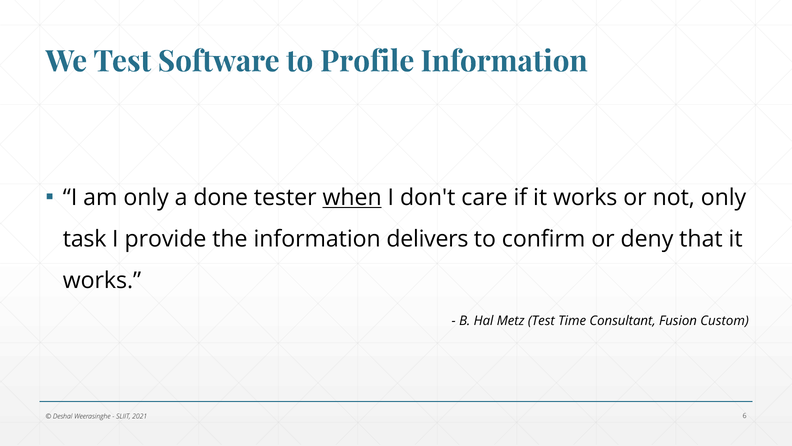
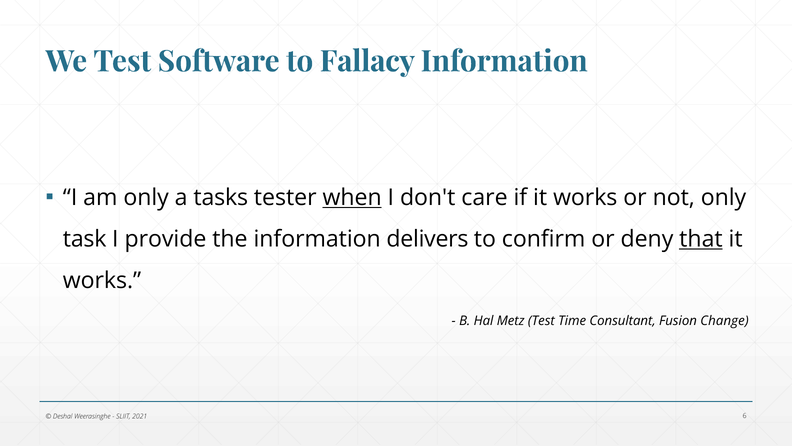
Profile: Profile -> Fallacy (367, 61)
done: done -> tasks (221, 197)
that underline: none -> present (701, 239)
Custom: Custom -> Change (724, 320)
